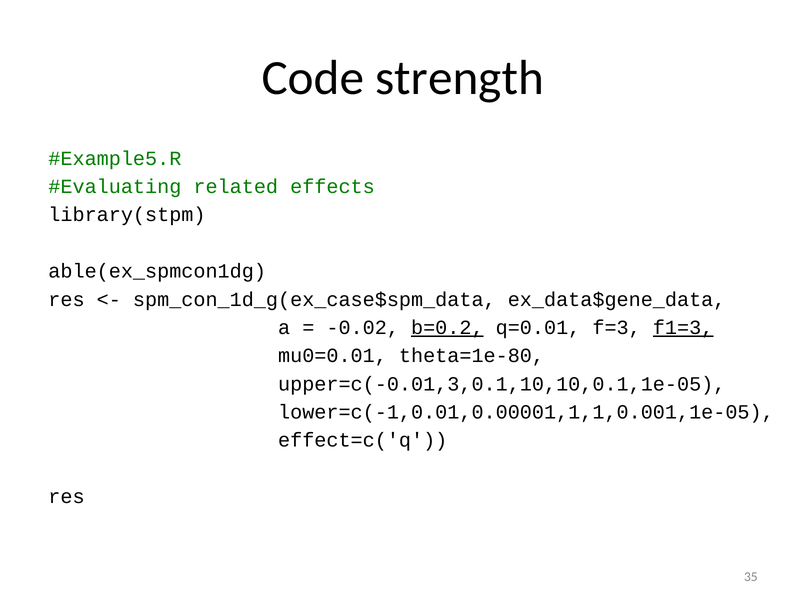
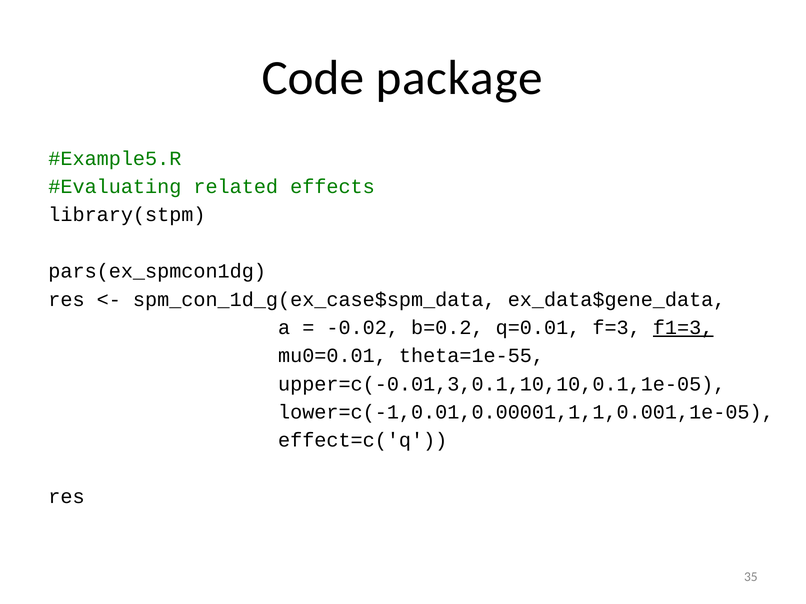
strength: strength -> package (459, 78)
able(ex_spmcon1dg: able(ex_spmcon1dg -> pars(ex_spmcon1dg (157, 271)
b=0.2 underline: present -> none (447, 328)
theta=1e-80: theta=1e-80 -> theta=1e-55 (472, 356)
